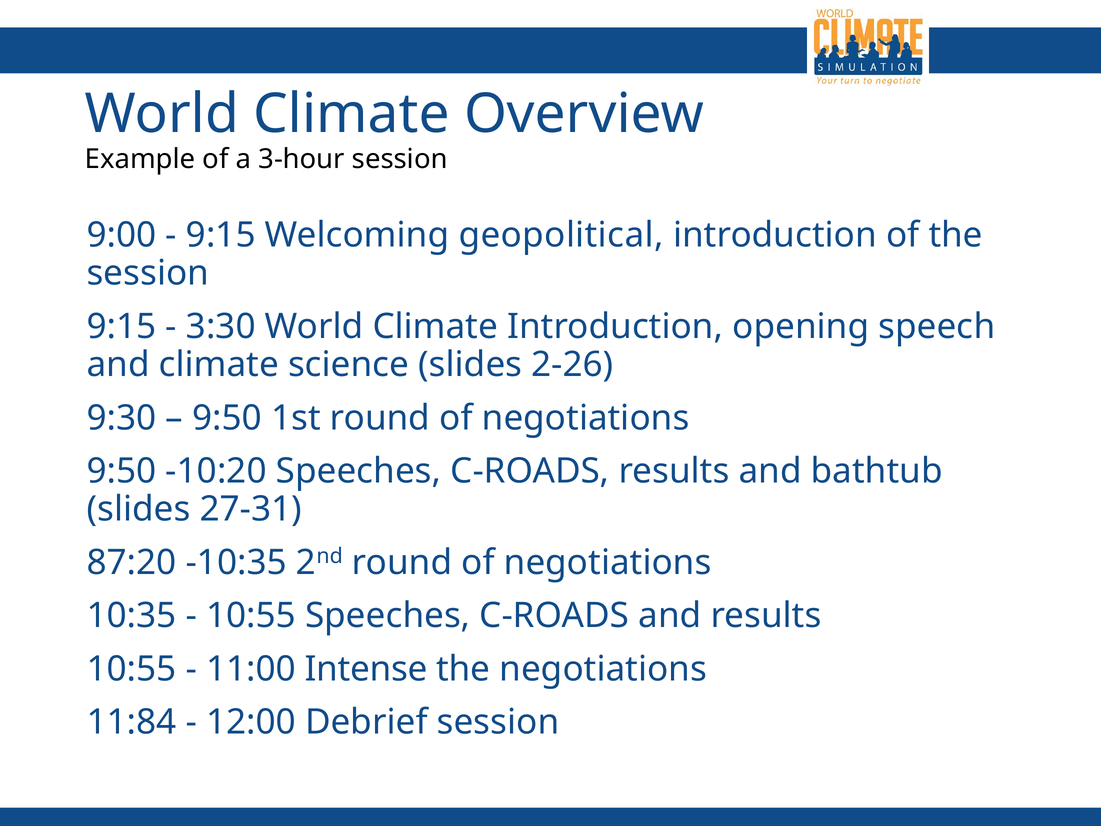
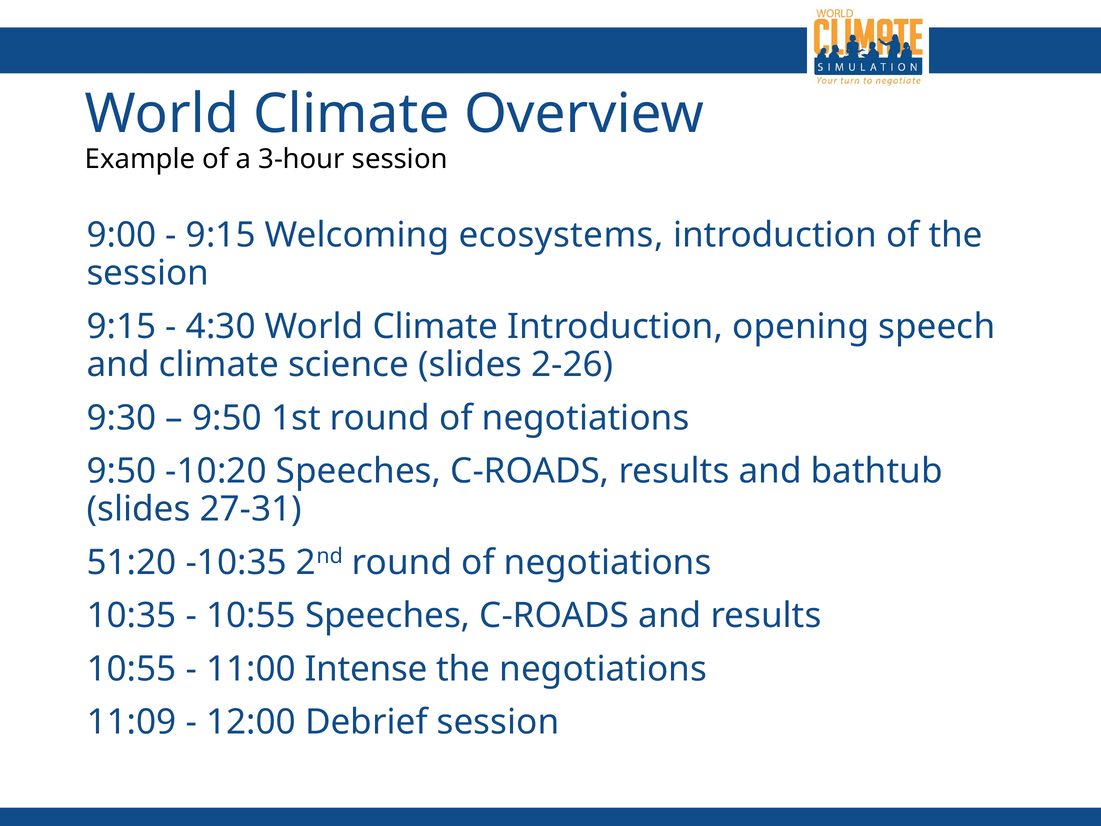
geopolitical: geopolitical -> ecosystems (561, 235)
3:30: 3:30 -> 4:30 (221, 327)
87:20: 87:20 -> 51:20 (132, 562)
11:84: 11:84 -> 11:09 (132, 722)
